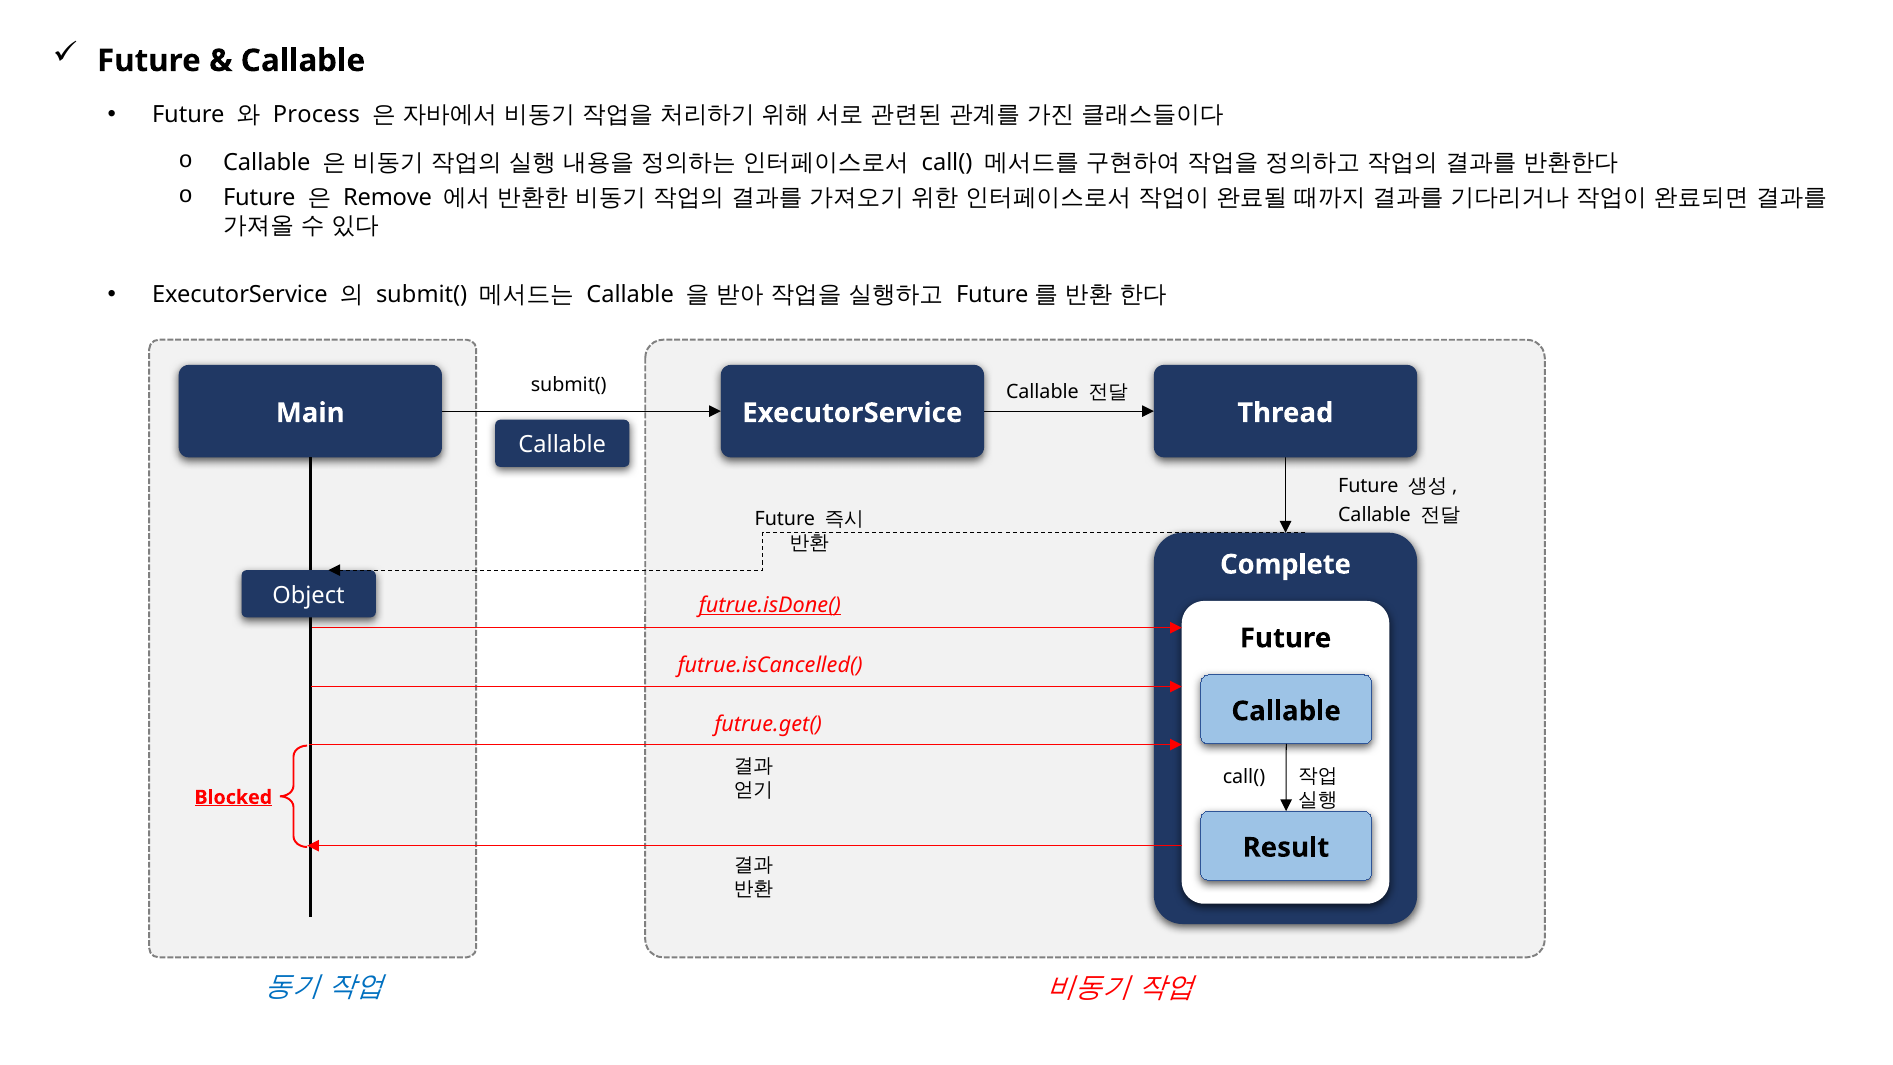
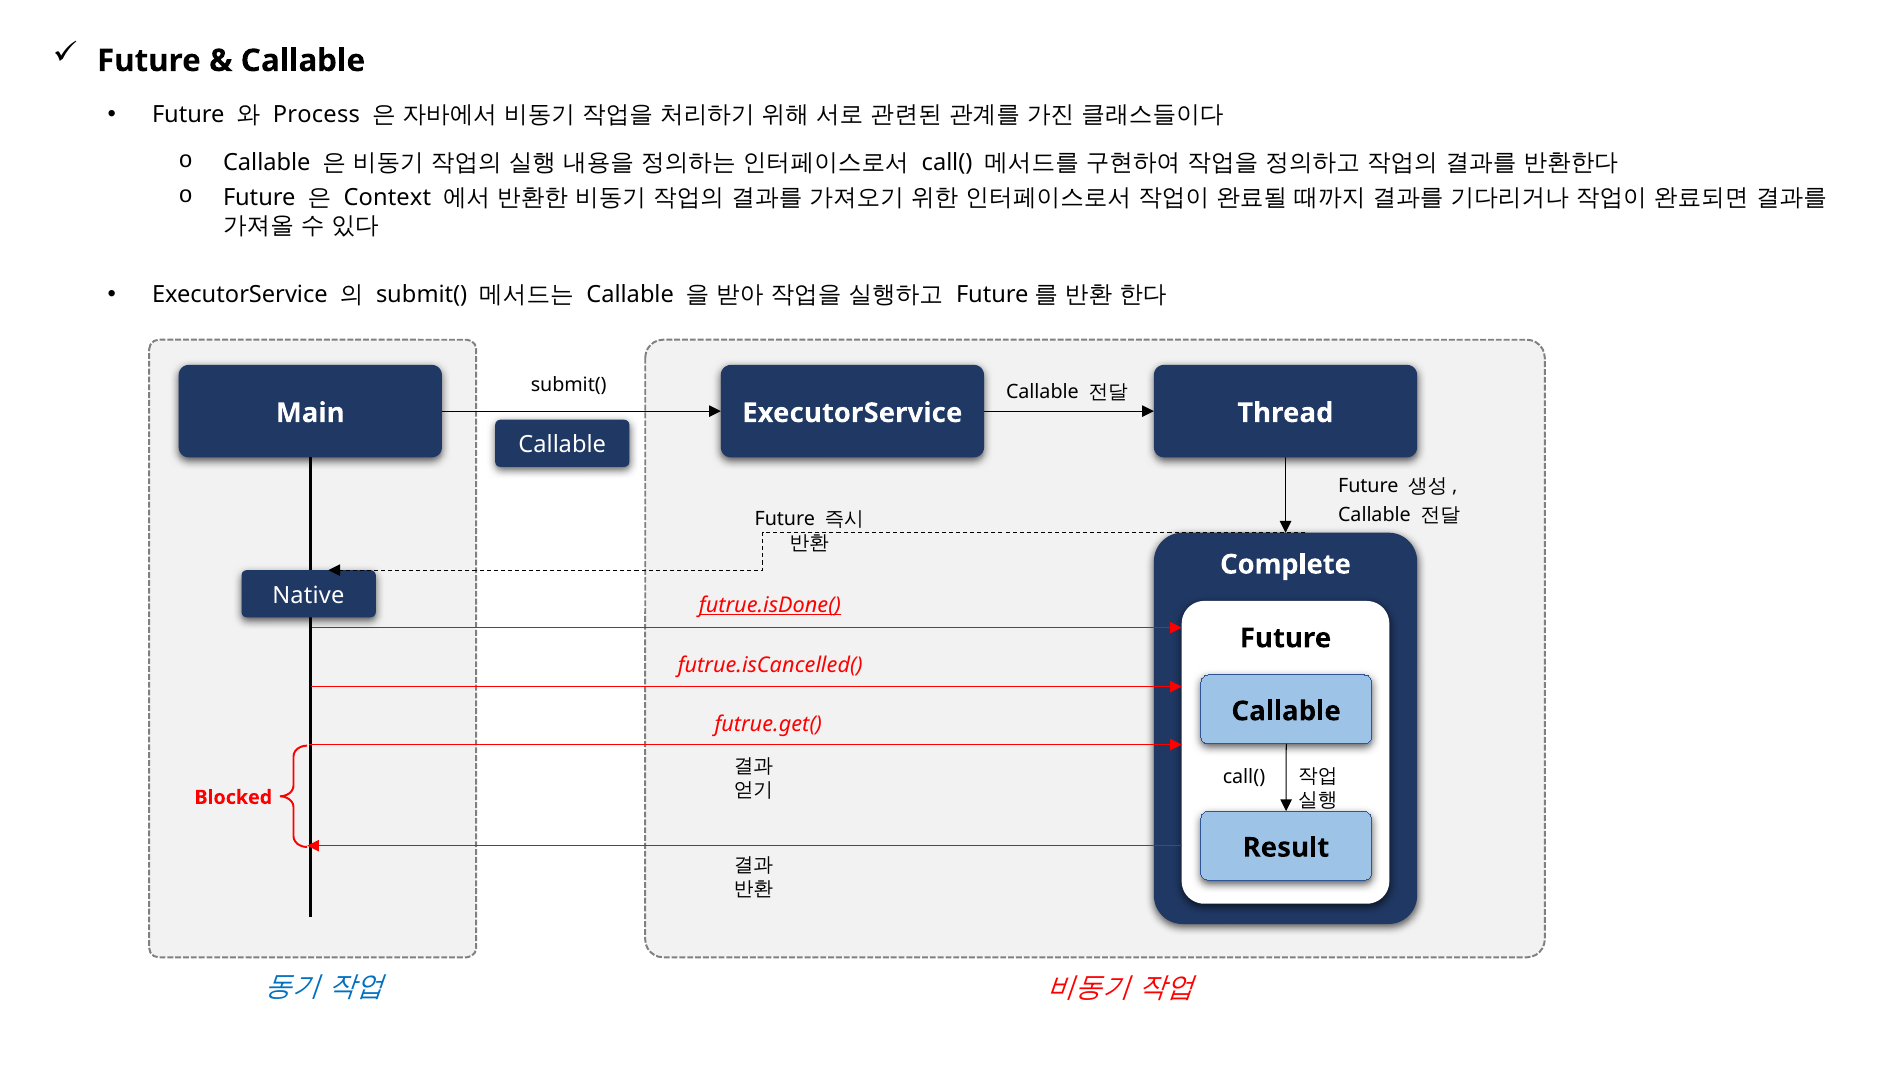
Remove: Remove -> Context (387, 197)
Object: Object -> Native (308, 595)
Blocked underline: present -> none (233, 797)
